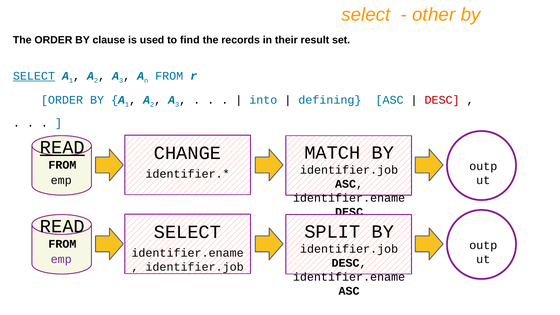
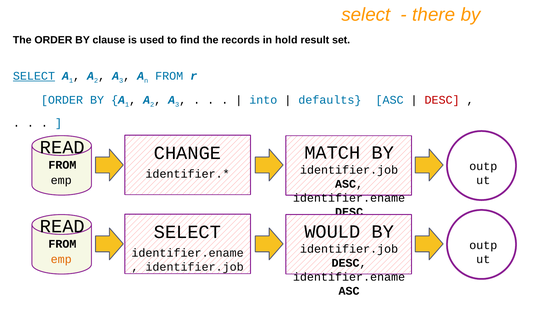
other: other -> there (434, 15)
their: their -> hold (286, 40)
defining: defining -> defaults (330, 100)
READ underline: present -> none (62, 147)
SPLIT: SPLIT -> WOULD (332, 232)
emp colour: purple -> orange (61, 259)
